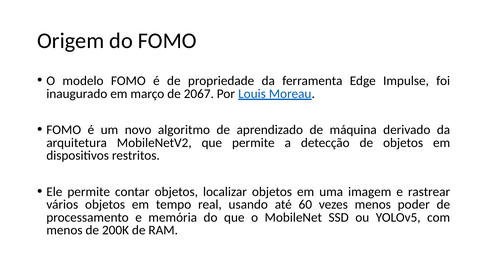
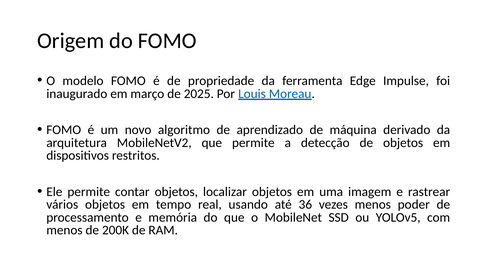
2067: 2067 -> 2025 (199, 94)
60: 60 -> 36 (305, 205)
